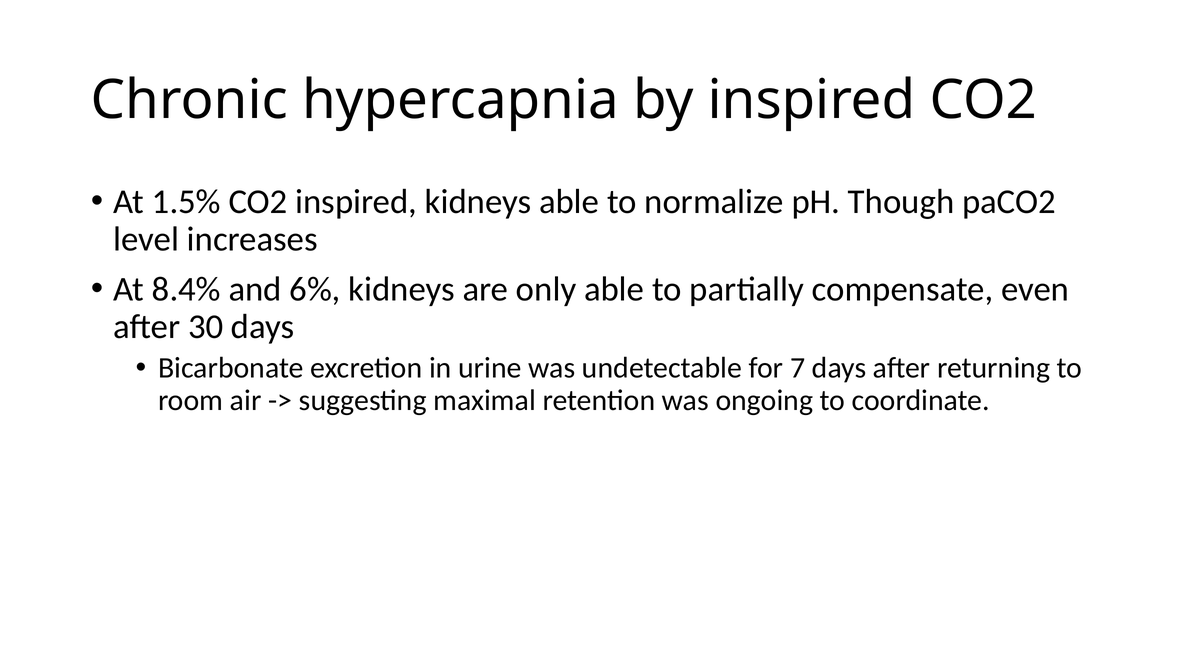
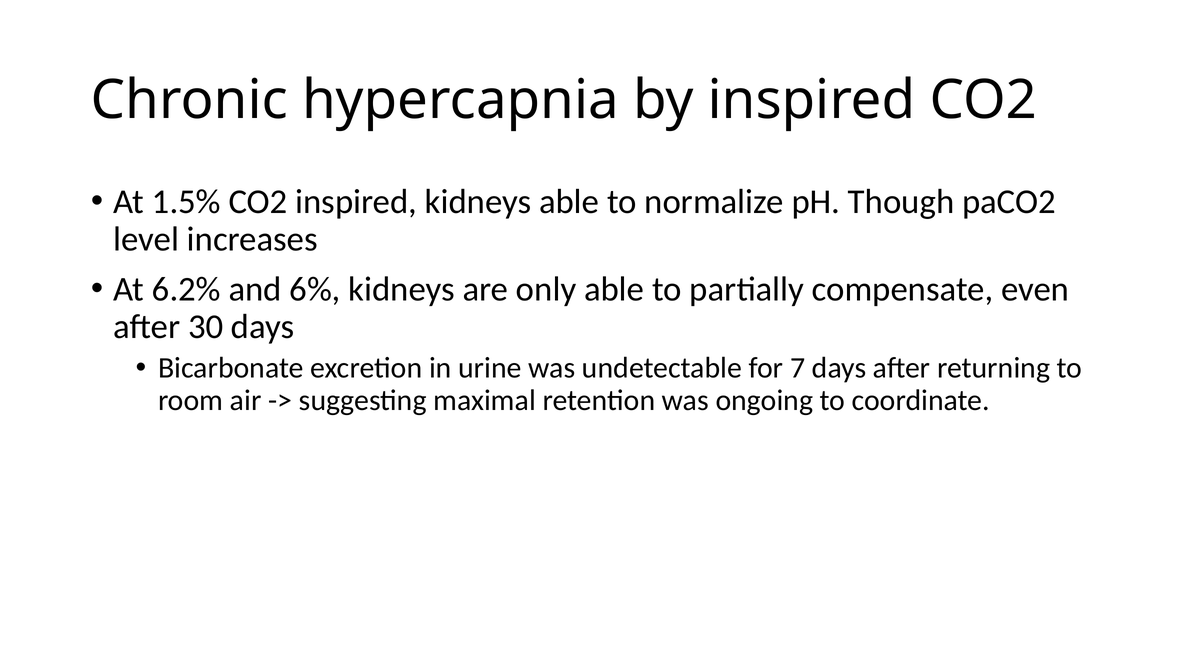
8.4%: 8.4% -> 6.2% (186, 289)
